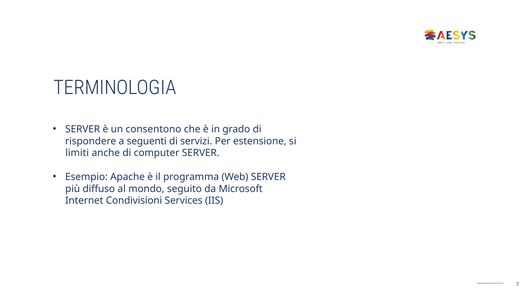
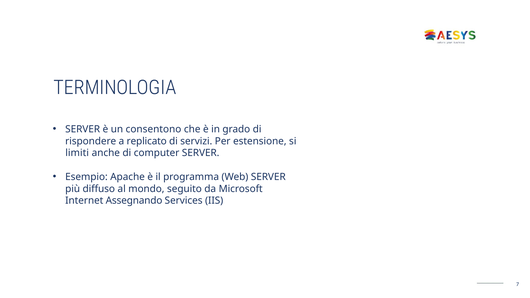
seguenti: seguenti -> replicato (147, 141)
Condivisioni: Condivisioni -> Assegnando (134, 201)
